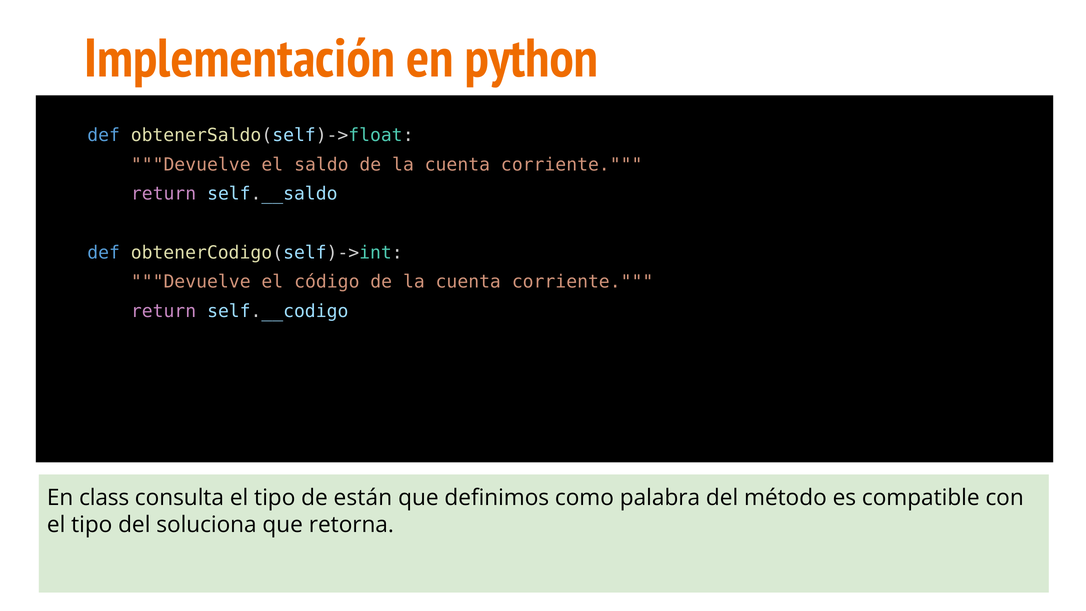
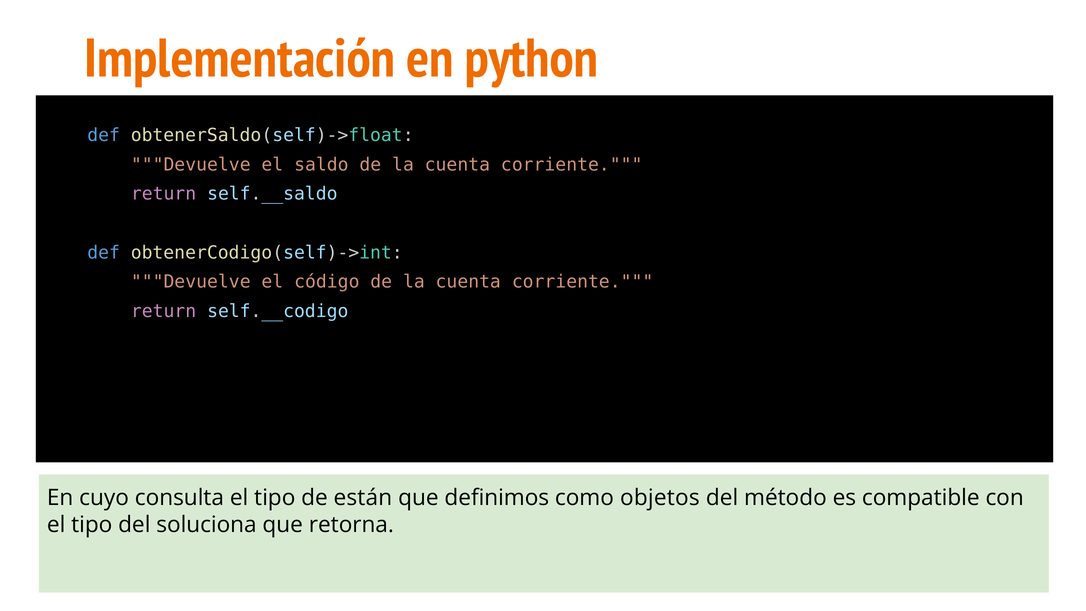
class: class -> cuyo (104, 498)
palabra: palabra -> objetos (660, 498)
